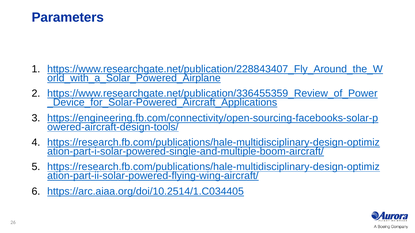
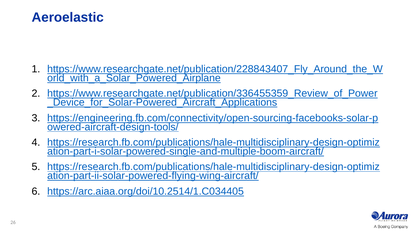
Parameters: Parameters -> Aeroelastic (68, 17)
